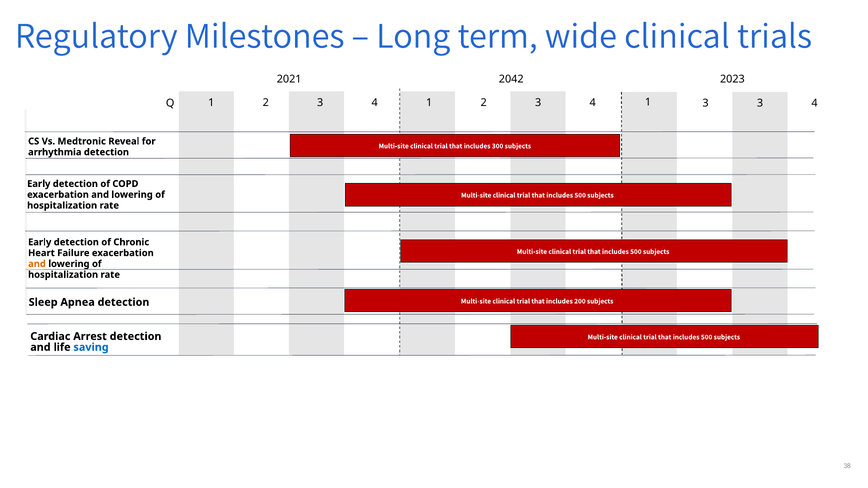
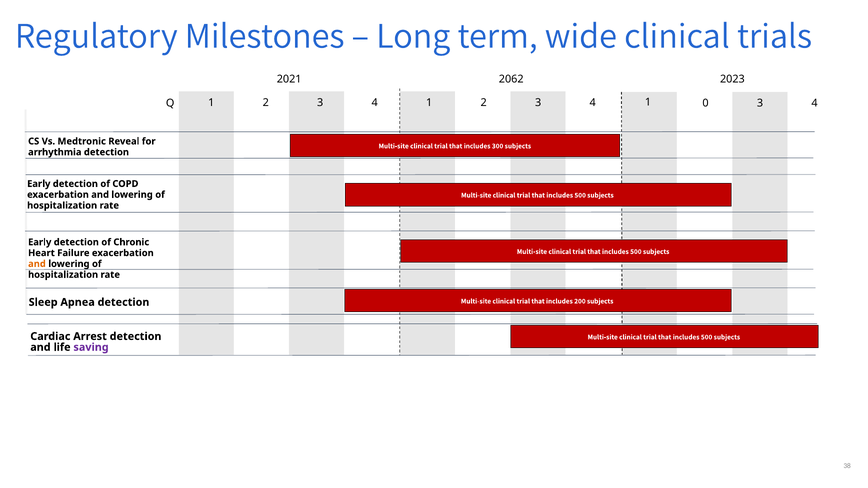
2042: 2042 -> 2062 (511, 79)
4 3: 3 -> 0 (706, 103)
saving colour: blue -> purple (91, 347)
